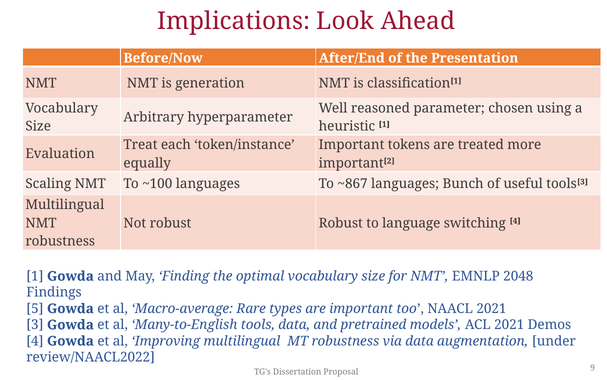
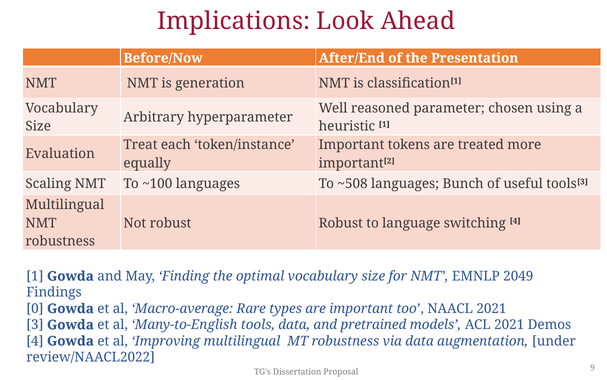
~867: ~867 -> ~508 (353, 184)
2048: 2048 -> 2049 (518, 276)
5: 5 -> 0 (35, 308)
